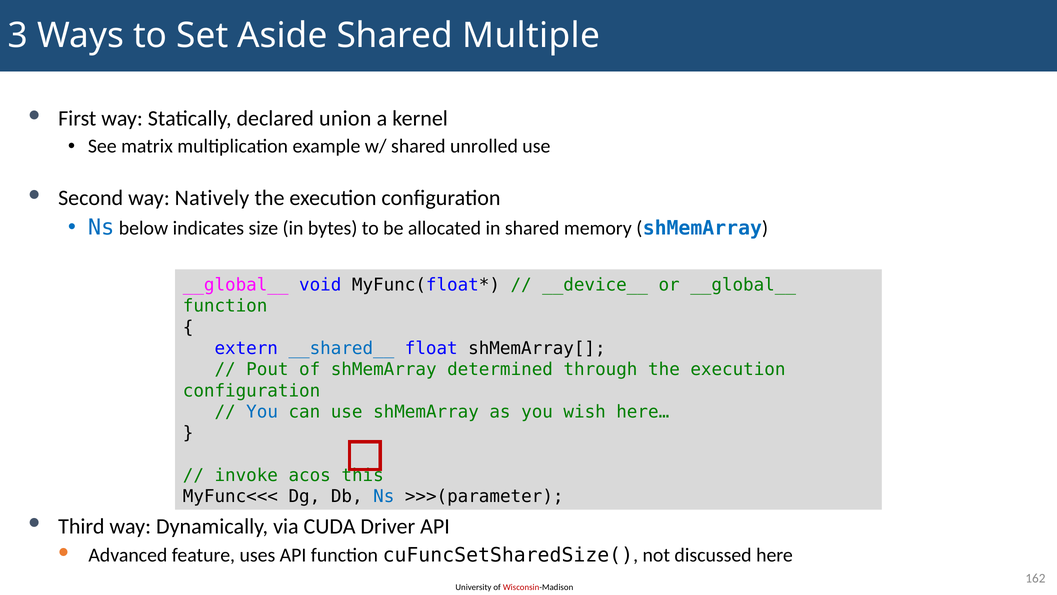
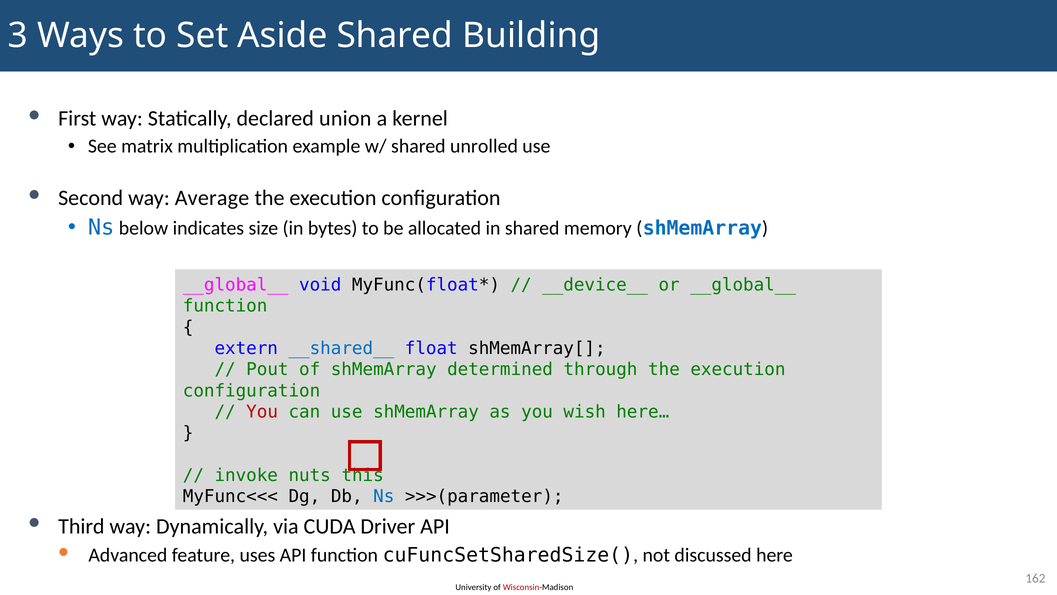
Multiple: Multiple -> Building (531, 35)
Natively: Natively -> Average (212, 198)
You colour: blue -> red (262, 412)
acos: acos -> nuts (310, 475)
